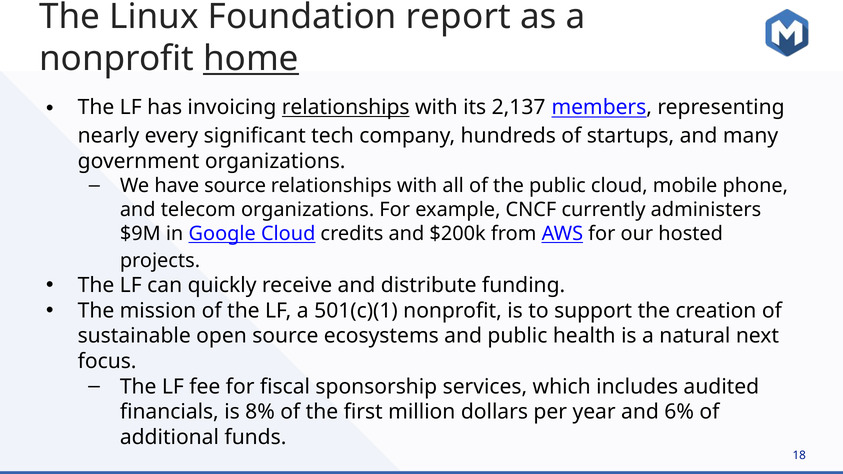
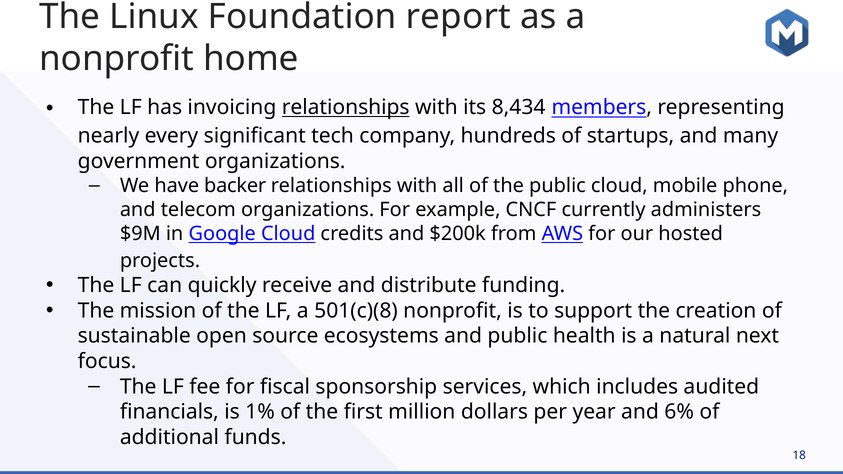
home underline: present -> none (251, 59)
2,137: 2,137 -> 8,434 (519, 107)
have source: source -> backer (235, 186)
501(c)(1: 501(c)(1 -> 501(c)(8 (356, 311)
8%: 8% -> 1% (260, 412)
